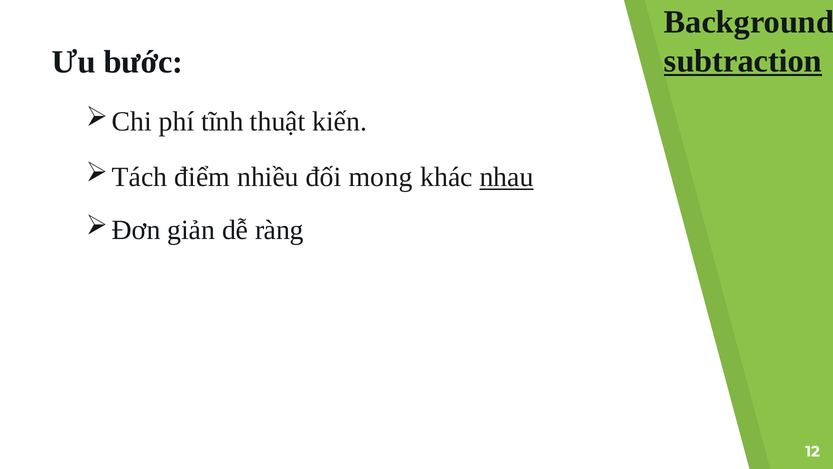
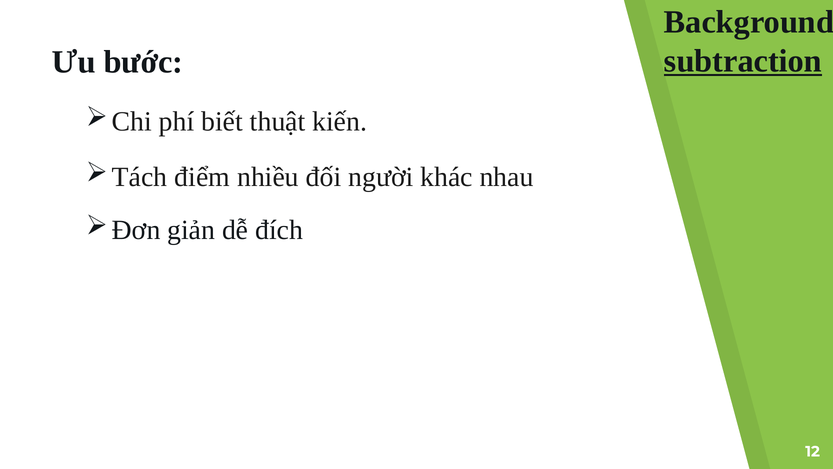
tĩnh: tĩnh -> biết (222, 121)
mong: mong -> người (381, 177)
nhau underline: present -> none (507, 177)
ràng: ràng -> đích (279, 230)
